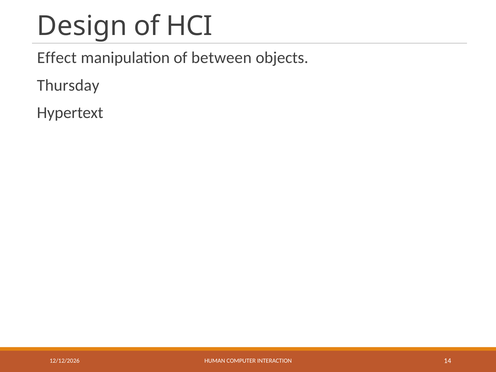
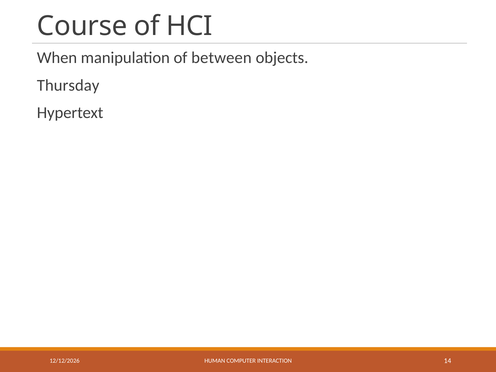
Design: Design -> Course (82, 26)
Effect: Effect -> When (57, 58)
